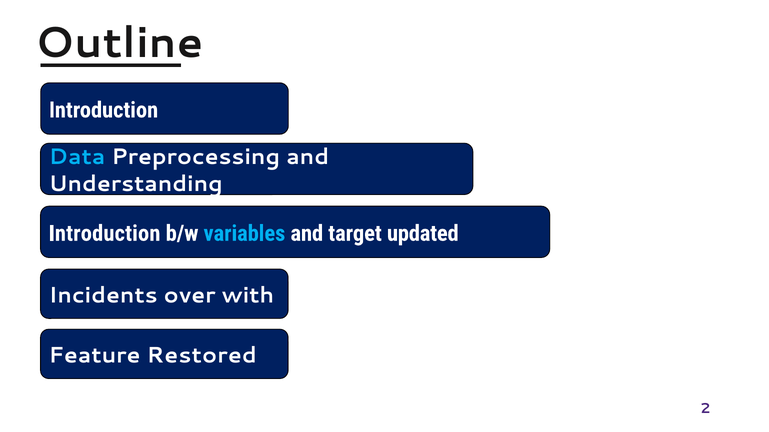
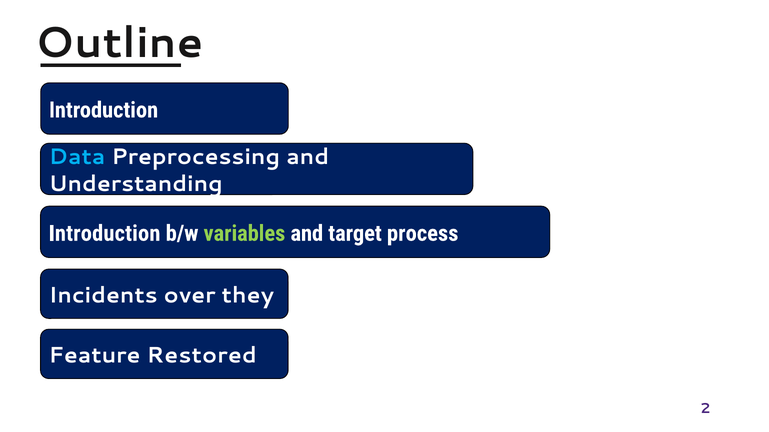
variables colour: light blue -> light green (244, 234)
updated: updated -> process (423, 234)
with: with -> they (248, 296)
